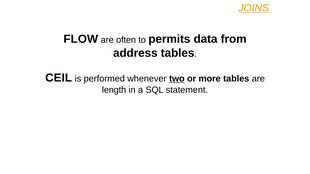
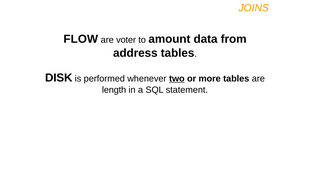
JOINS underline: present -> none (254, 8)
often: often -> voter (126, 40)
permits: permits -> amount (169, 39)
CEIL: CEIL -> DISK (59, 78)
